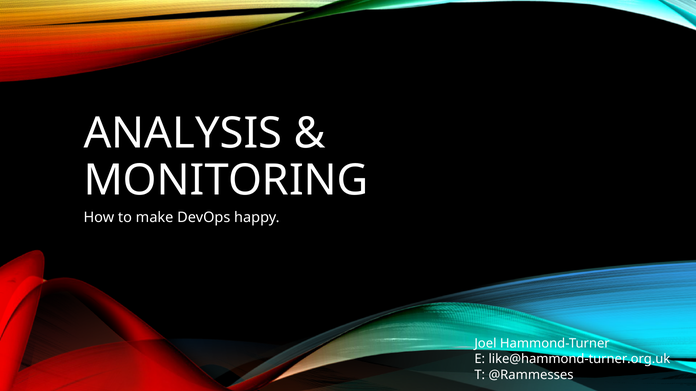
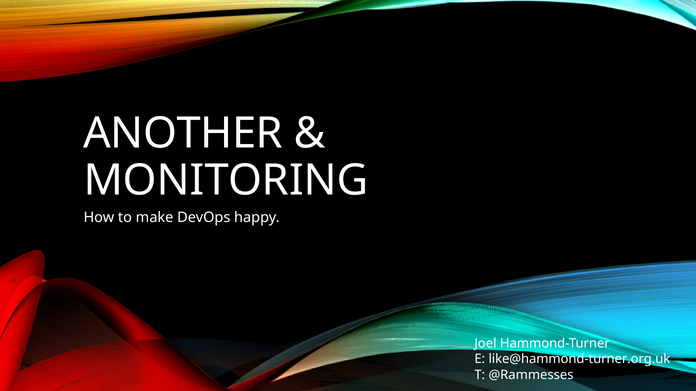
ANALYSIS: ANALYSIS -> ANOTHER (183, 134)
